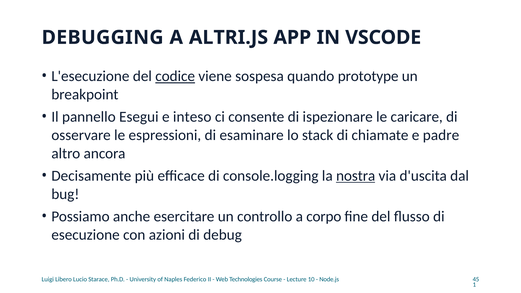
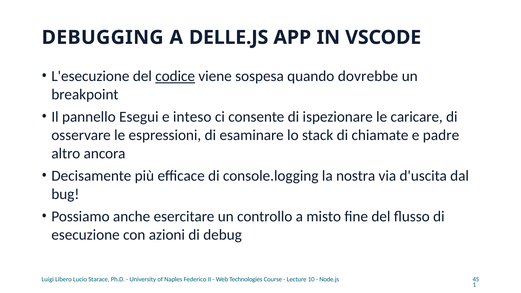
ALTRI.JS: ALTRI.JS -> DELLE.JS (229, 37)
prototype: prototype -> dovrebbe (368, 76)
nostra underline: present -> none (356, 176)
corpo: corpo -> misto (324, 217)
